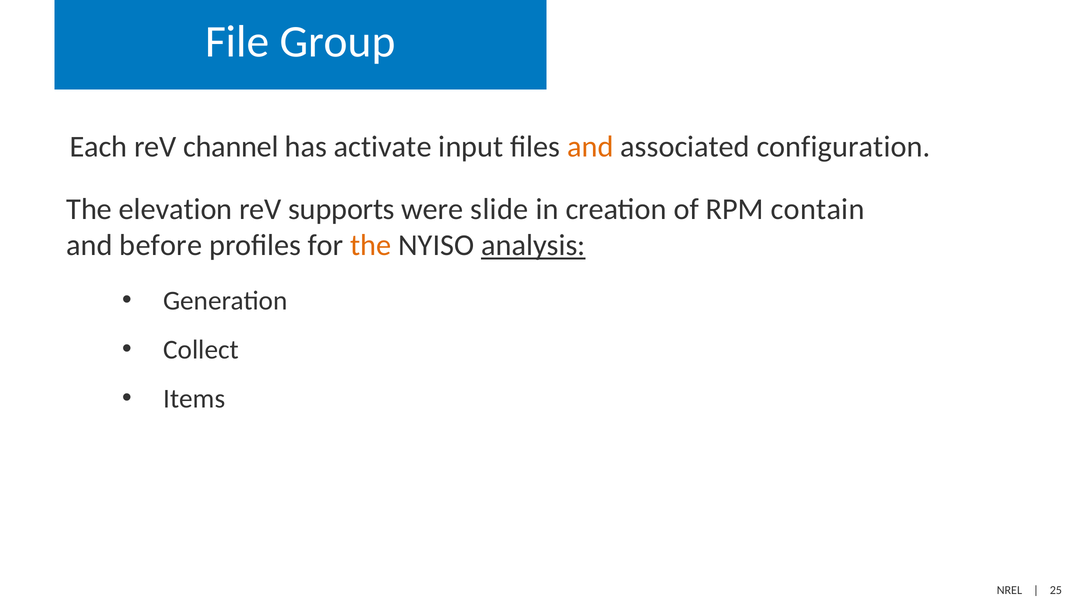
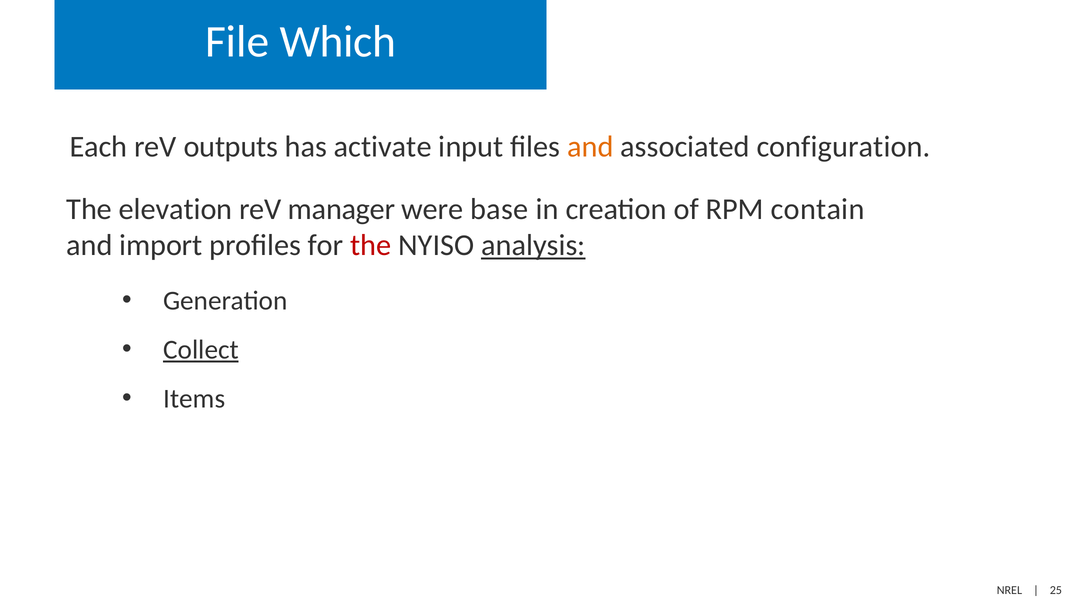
Group: Group -> Which (338, 42)
channel: channel -> outputs (231, 147)
supports: supports -> manager (342, 209)
slide: slide -> base (499, 209)
before: before -> import (161, 246)
the colour: orange -> red (371, 246)
Collect underline: none -> present (201, 350)
